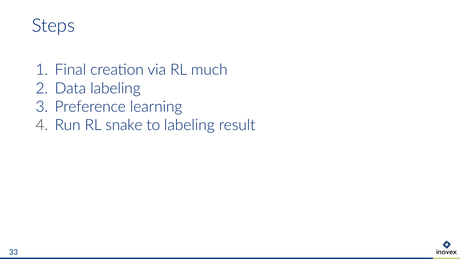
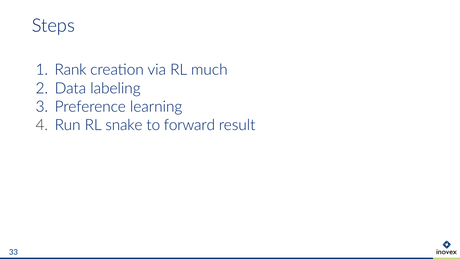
Final: Final -> Rank (71, 70)
to labeling: labeling -> forward (189, 125)
